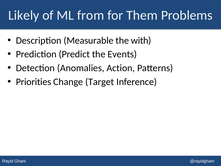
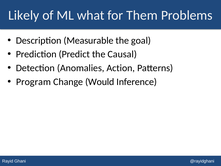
from: from -> what (91, 15)
with: with -> goal (141, 40)
Events: Events -> Causal (122, 54)
Priorities: Priorities -> Program (33, 82)
Target: Target -> Would (100, 82)
